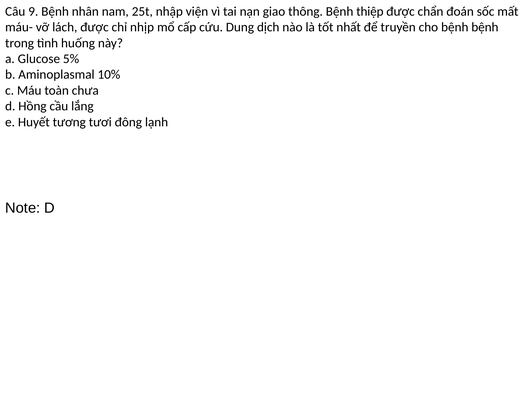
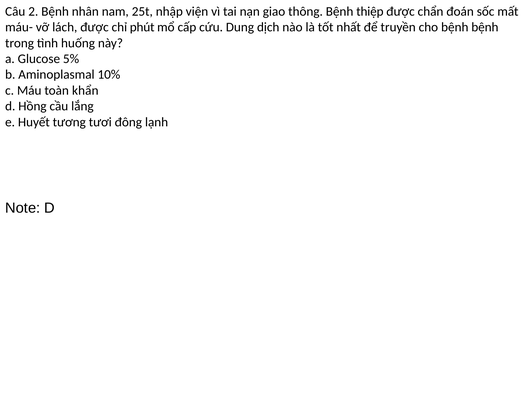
9: 9 -> 2 (33, 11)
nhịp: nhịp -> phút (142, 27)
chưa: chưa -> khẩn (85, 90)
